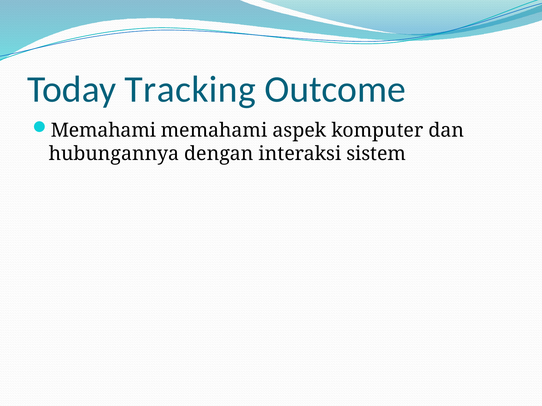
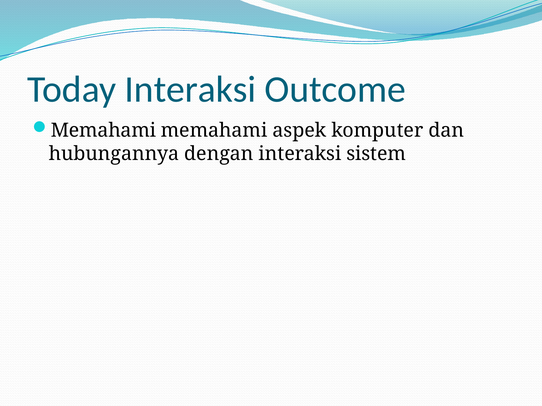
Today Tracking: Tracking -> Interaksi (190, 90)
